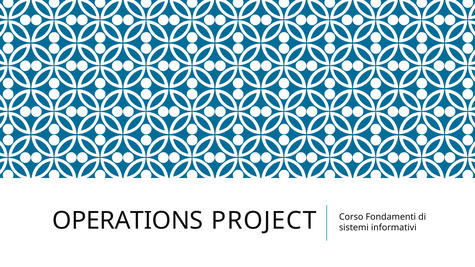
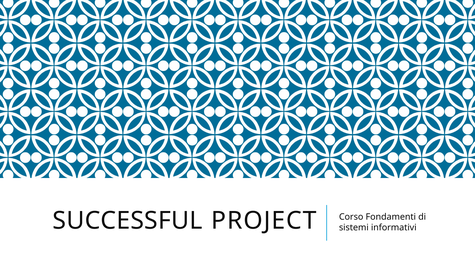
OPERATIONS: OPERATIONS -> SUCCESSFUL (128, 221)
